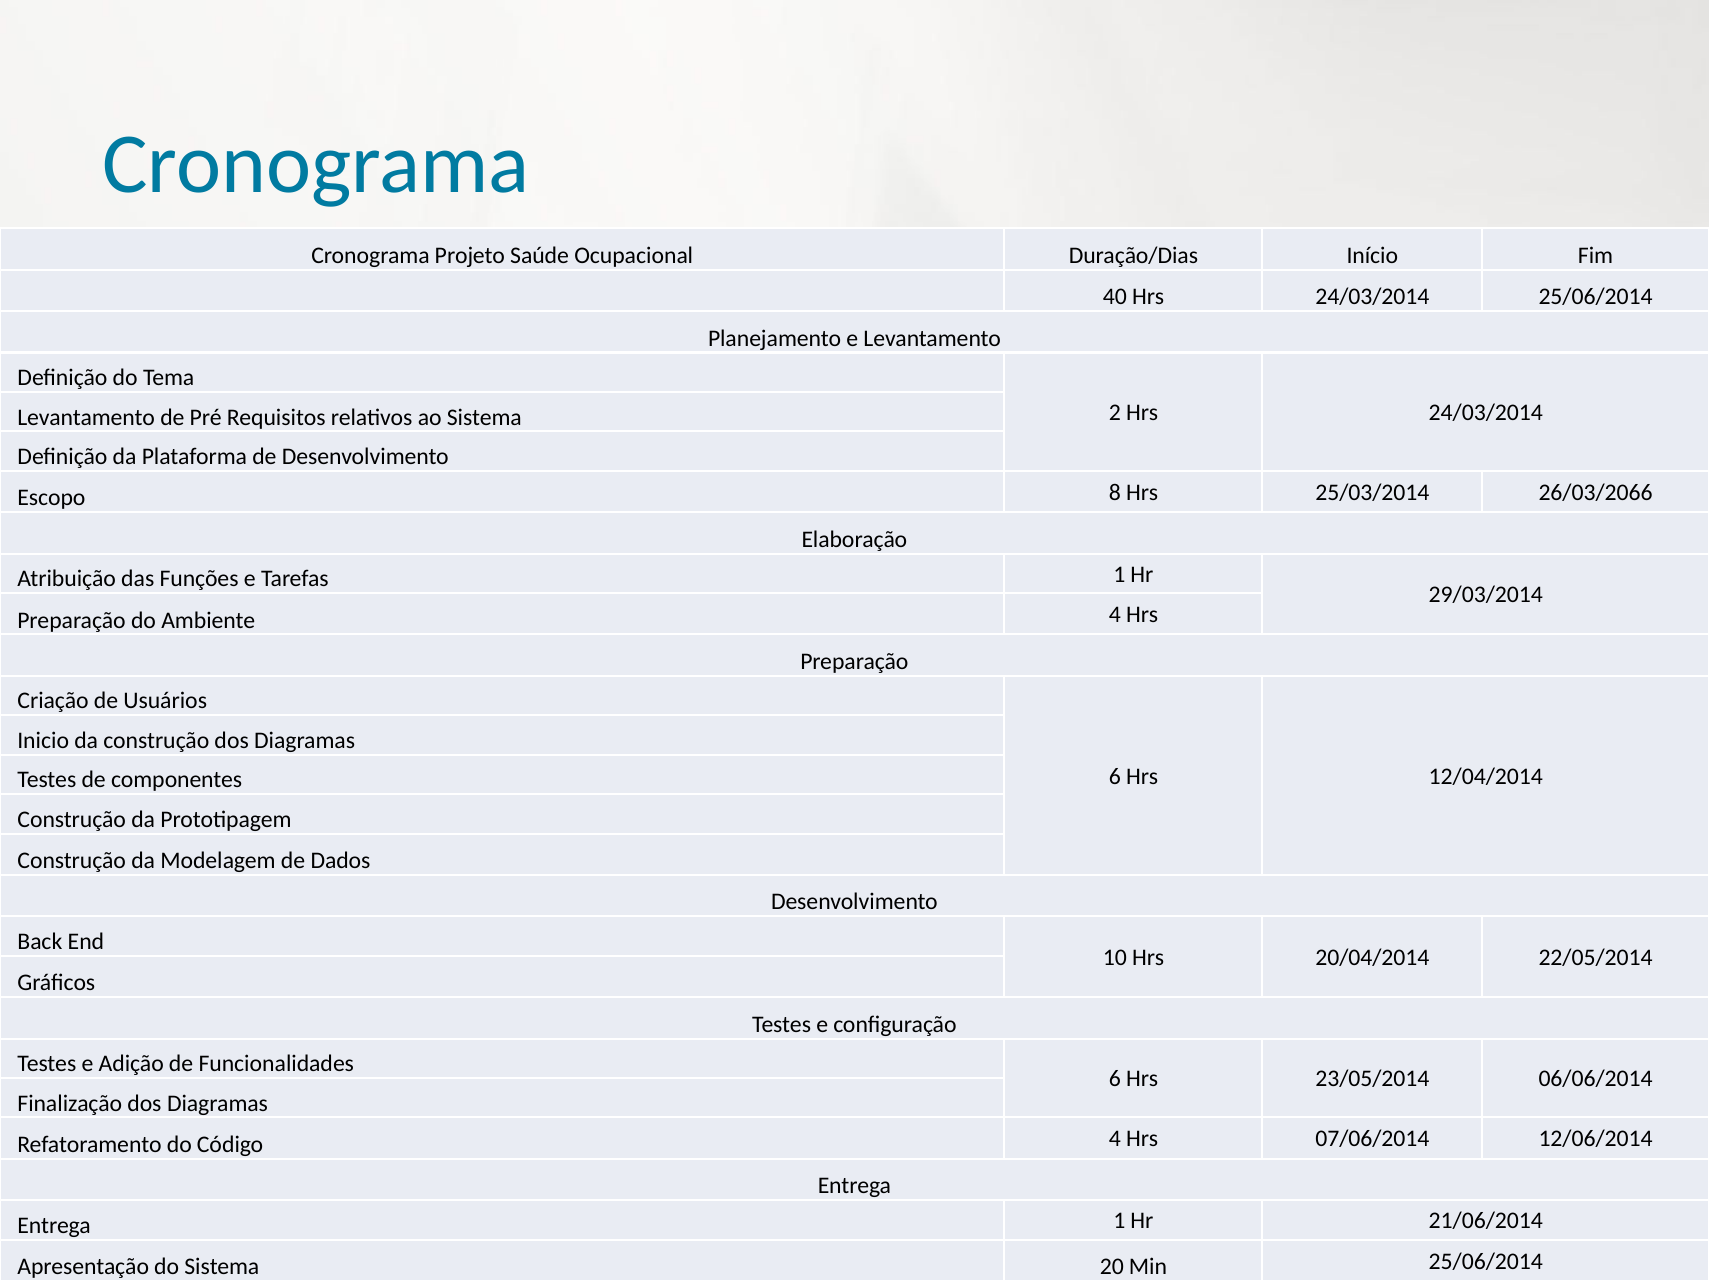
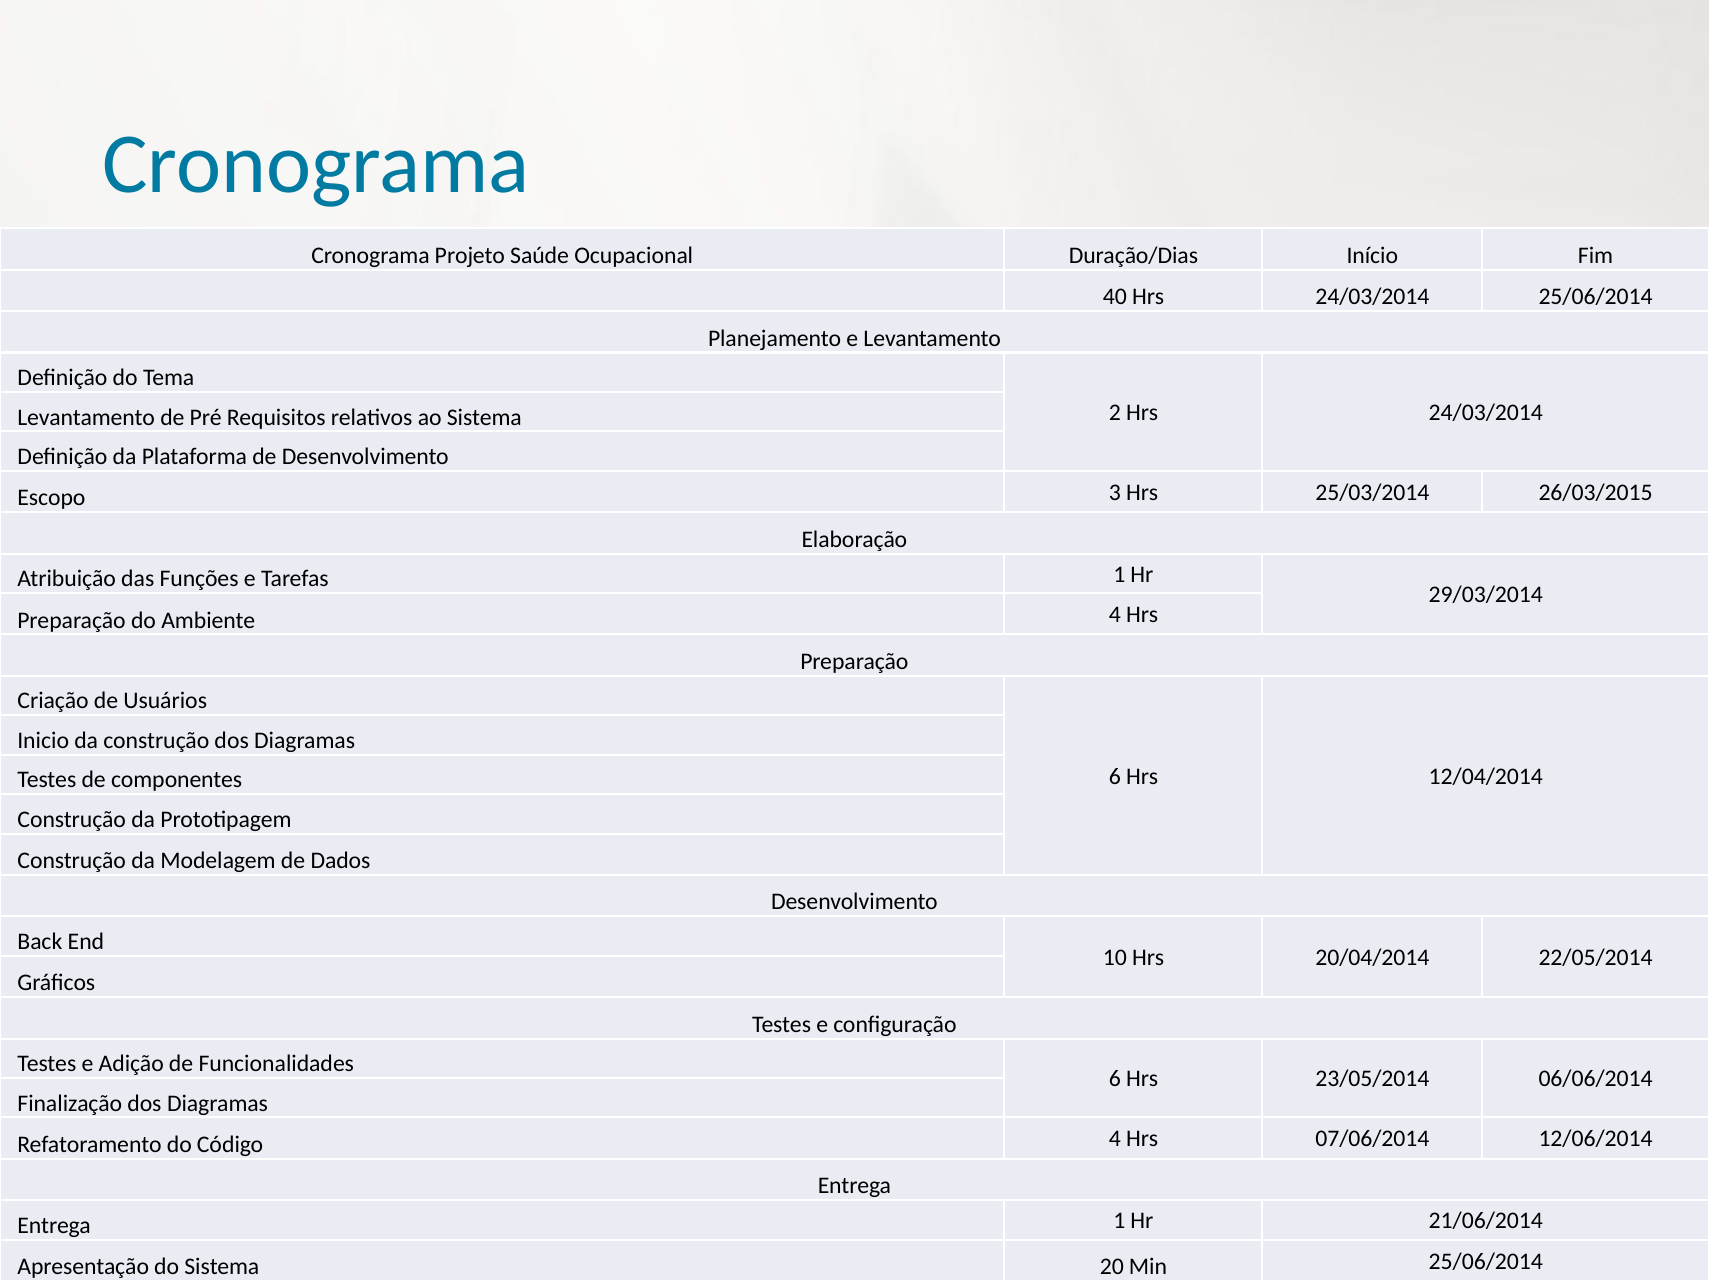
8: 8 -> 3 (1115, 492)
26/03/2066: 26/03/2066 -> 26/03/2015 (1596, 492)
